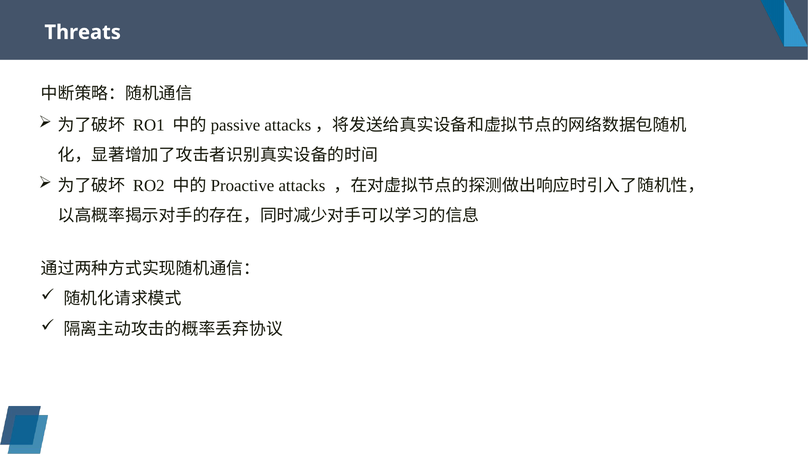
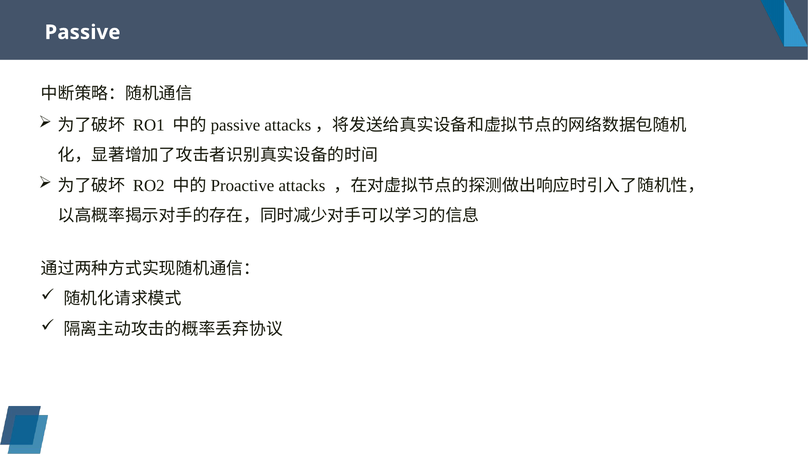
Threats: Threats -> Passive (83, 32)
